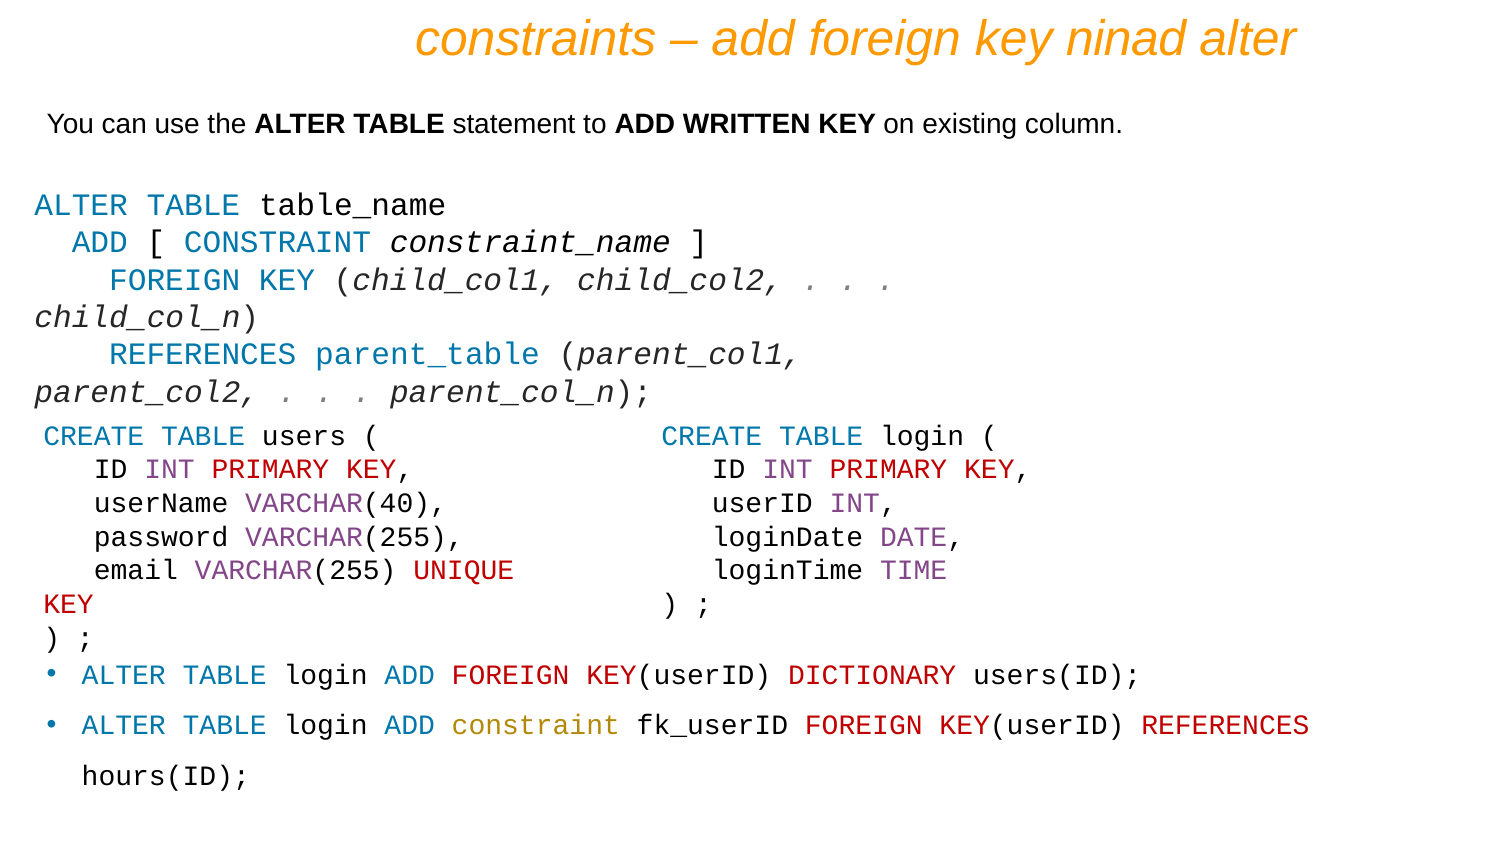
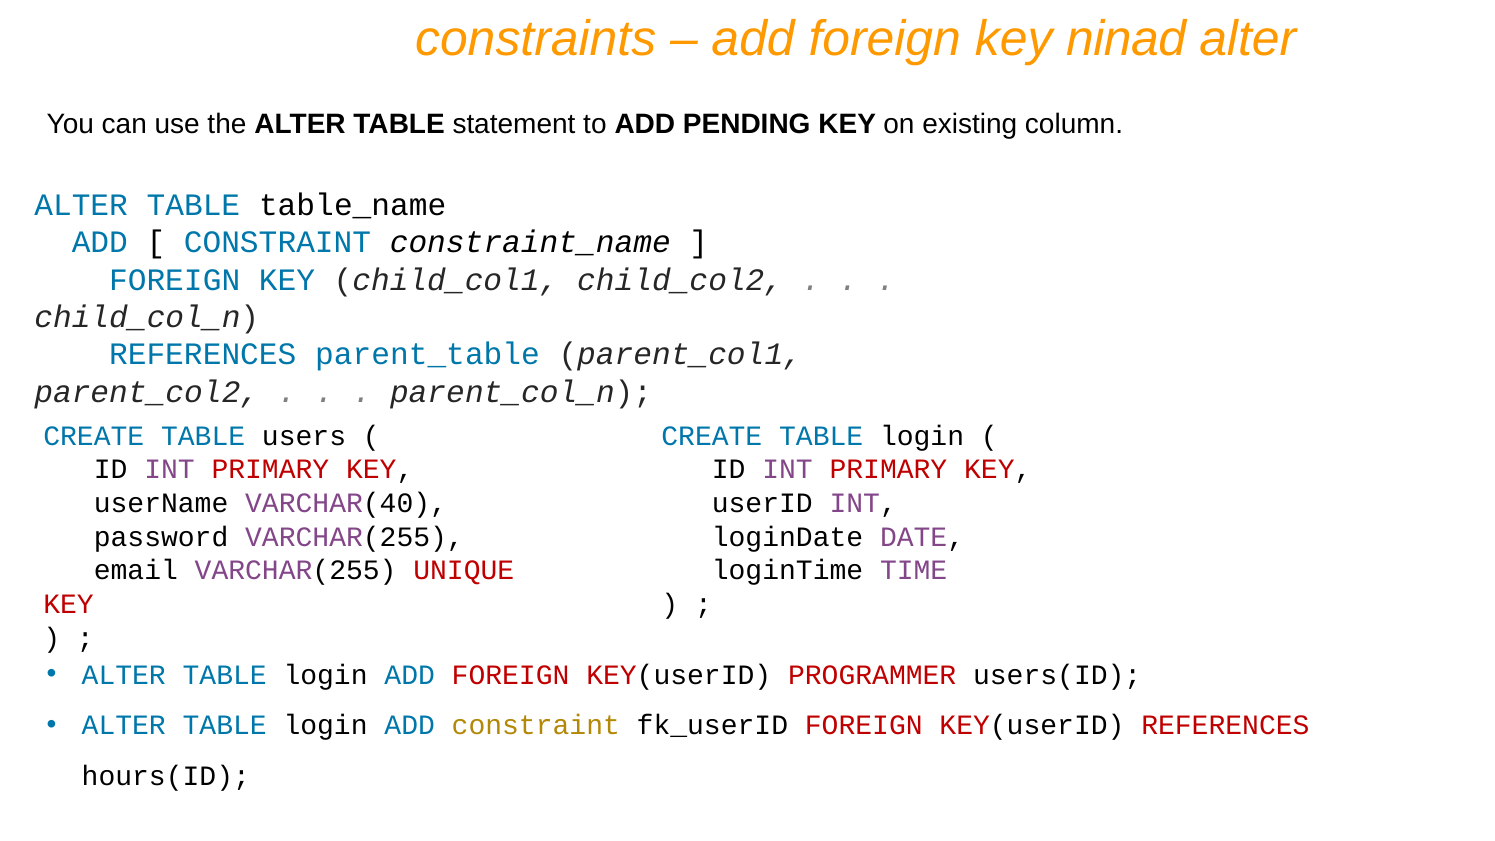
WRITTEN: WRITTEN -> PENDING (747, 125)
DICTIONARY: DICTIONARY -> PROGRAMMER (872, 675)
